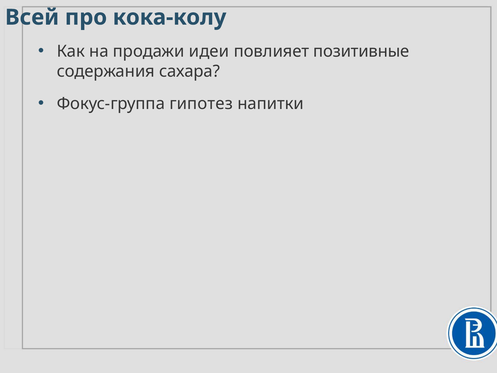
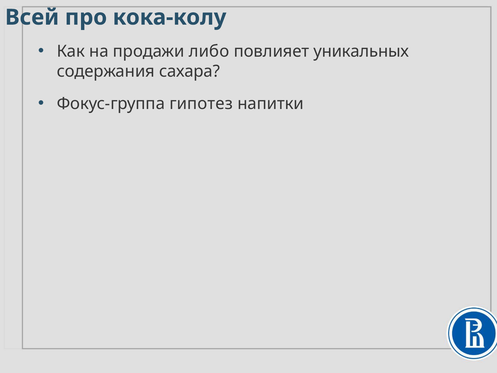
идеи: идеи -> либо (209, 51)
позитивные: позитивные -> уникальных (361, 51)
